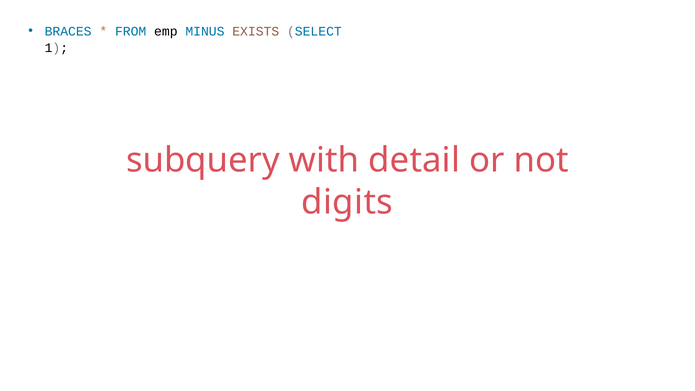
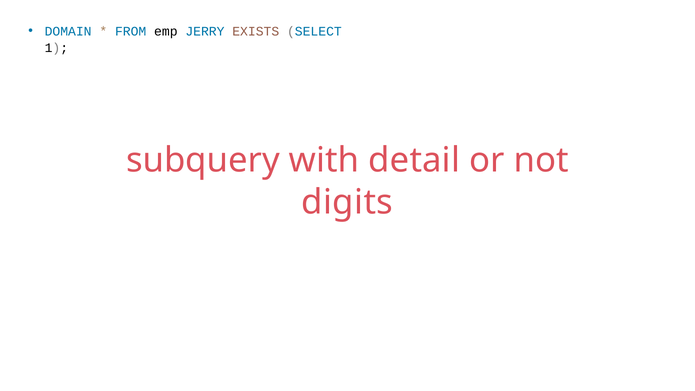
BRACES: BRACES -> DOMAIN (68, 31)
MINUS: MINUS -> JERRY (205, 31)
